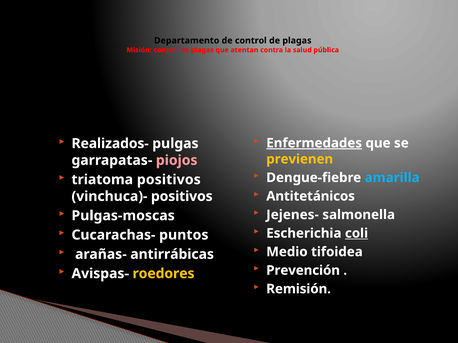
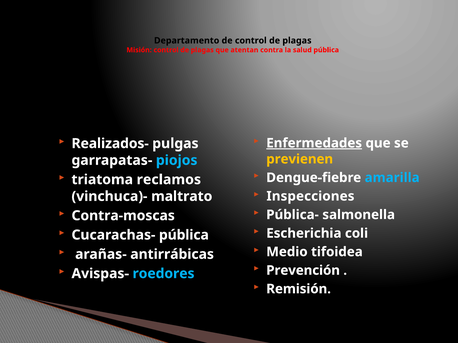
piojos colour: pink -> light blue (177, 160)
triatoma positivos: positivos -> reclamos (169, 180)
Antitetánicos: Antitetánicos -> Inspecciones (310, 196)
vinchuca)- positivos: positivos -> maltrato (182, 197)
Jejenes-: Jejenes- -> Pública- (293, 215)
Pulgas-moscas: Pulgas-moscas -> Contra-moscas (123, 216)
coli underline: present -> none (357, 234)
Cucarachas- puntos: puntos -> pública (184, 235)
roedores colour: yellow -> light blue (164, 274)
